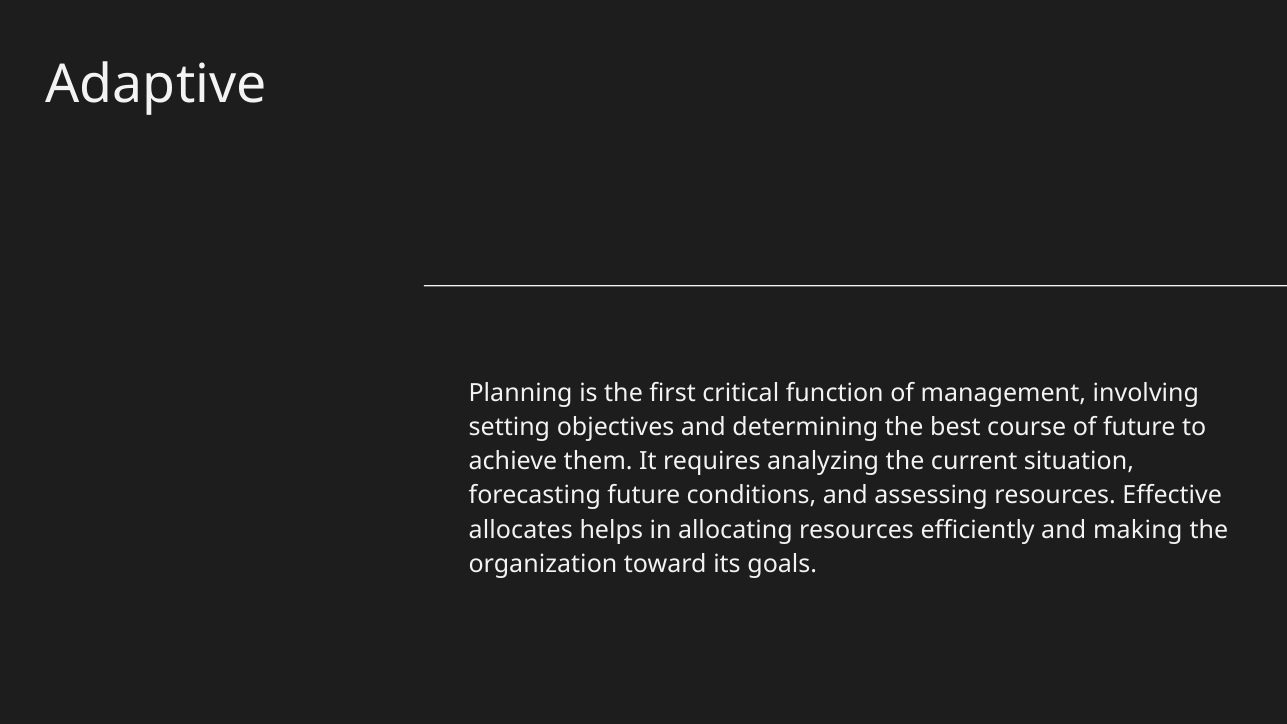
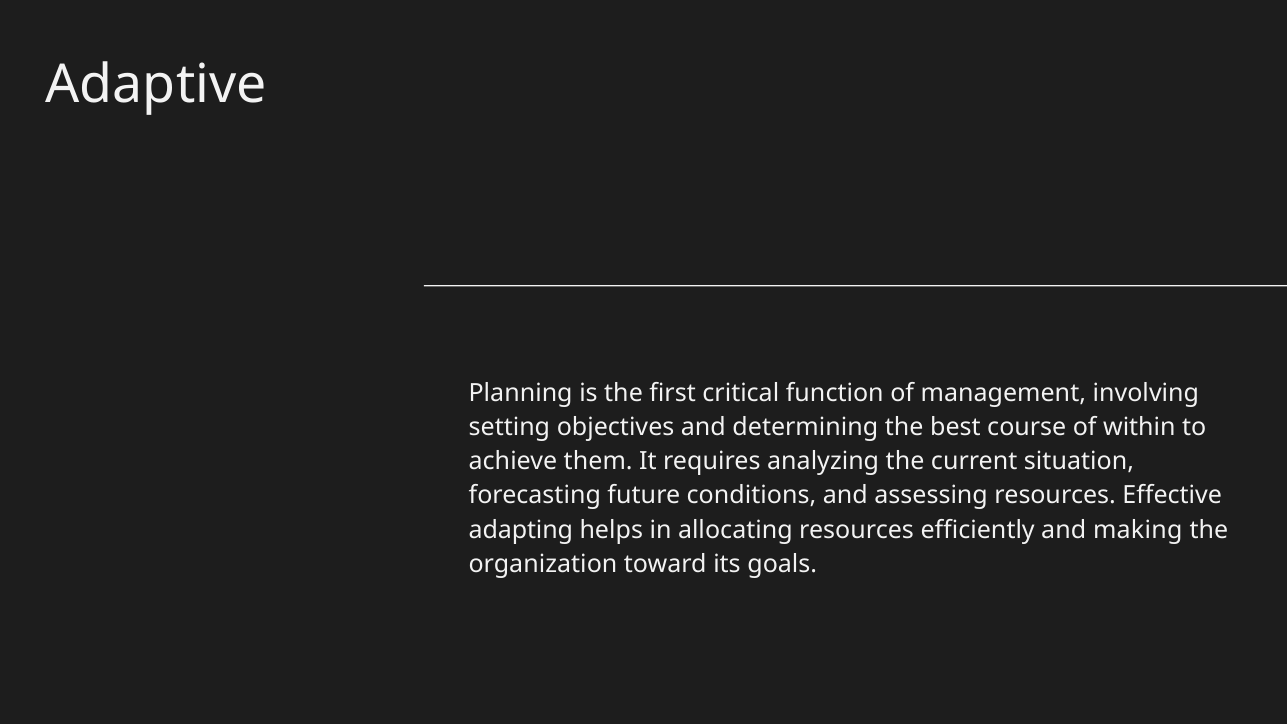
of future: future -> within (1139, 427)
allocates: allocates -> adapting (521, 530)
